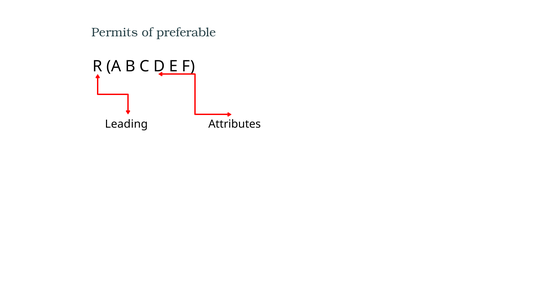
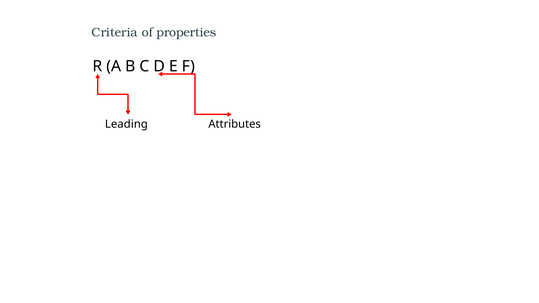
Permits: Permits -> Criteria (115, 32)
preferable: preferable -> properties (186, 32)
